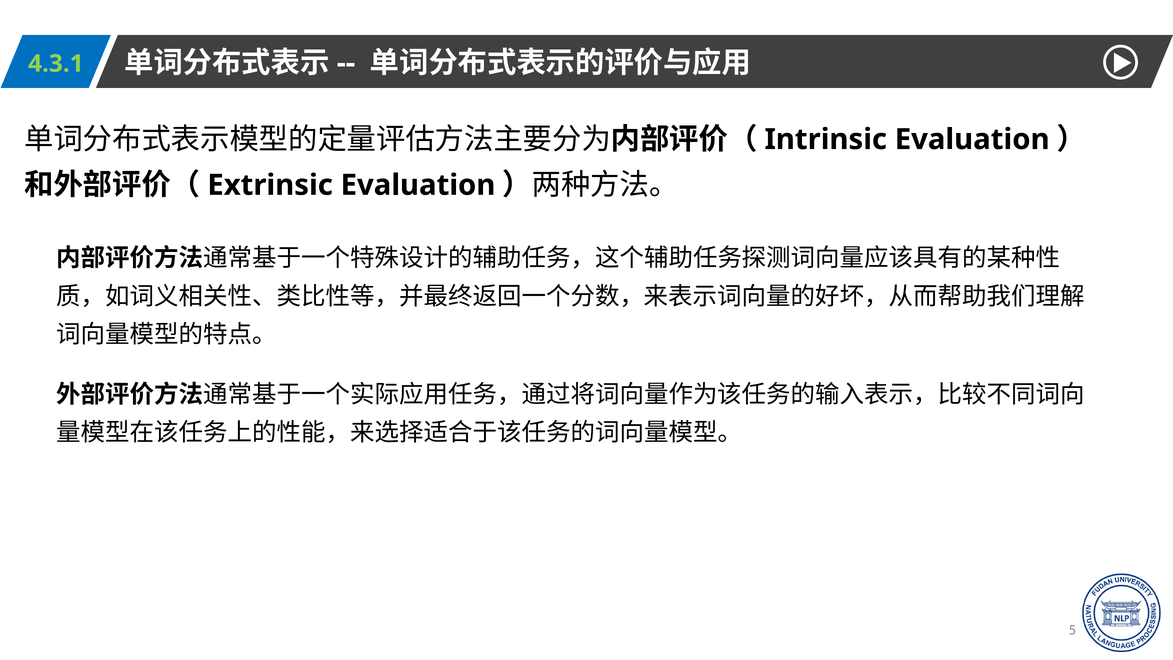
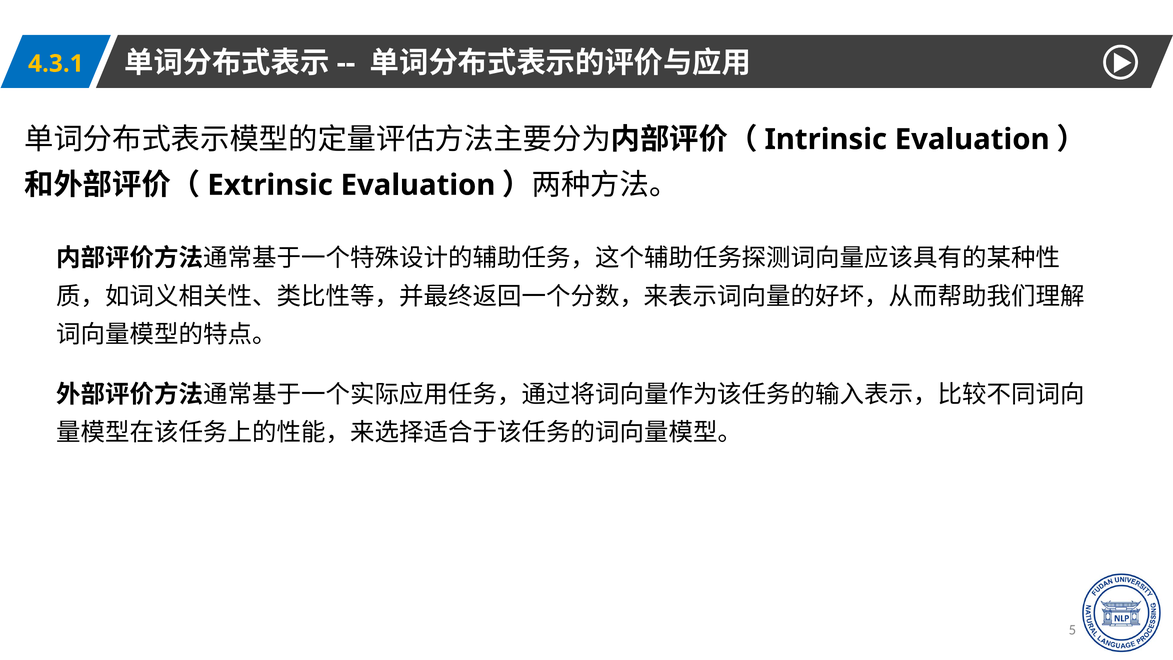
4.3.1 colour: light green -> yellow (56, 64)
